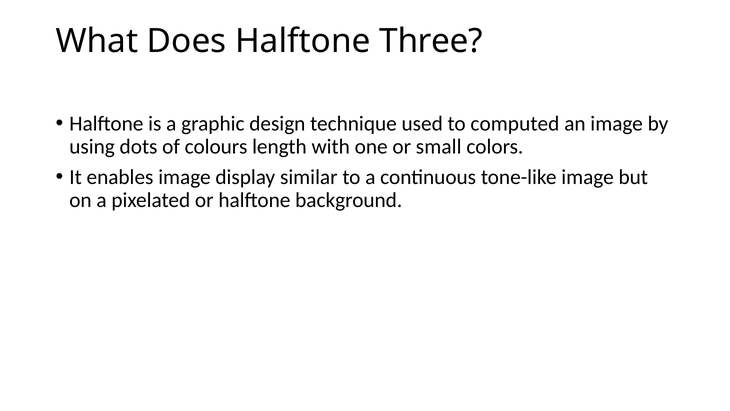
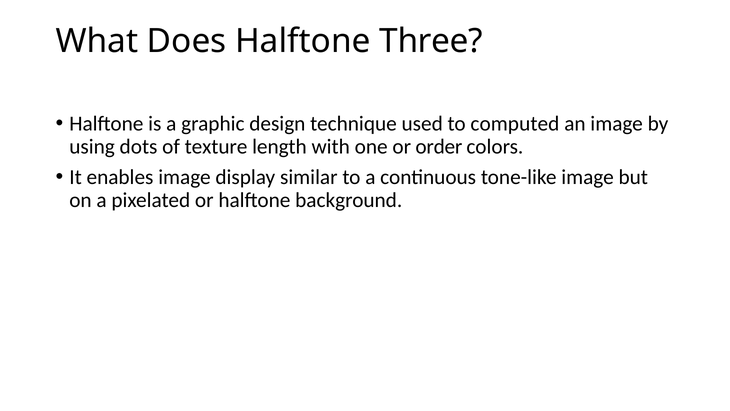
colours: colours -> texture (216, 146)
small: small -> order (439, 146)
